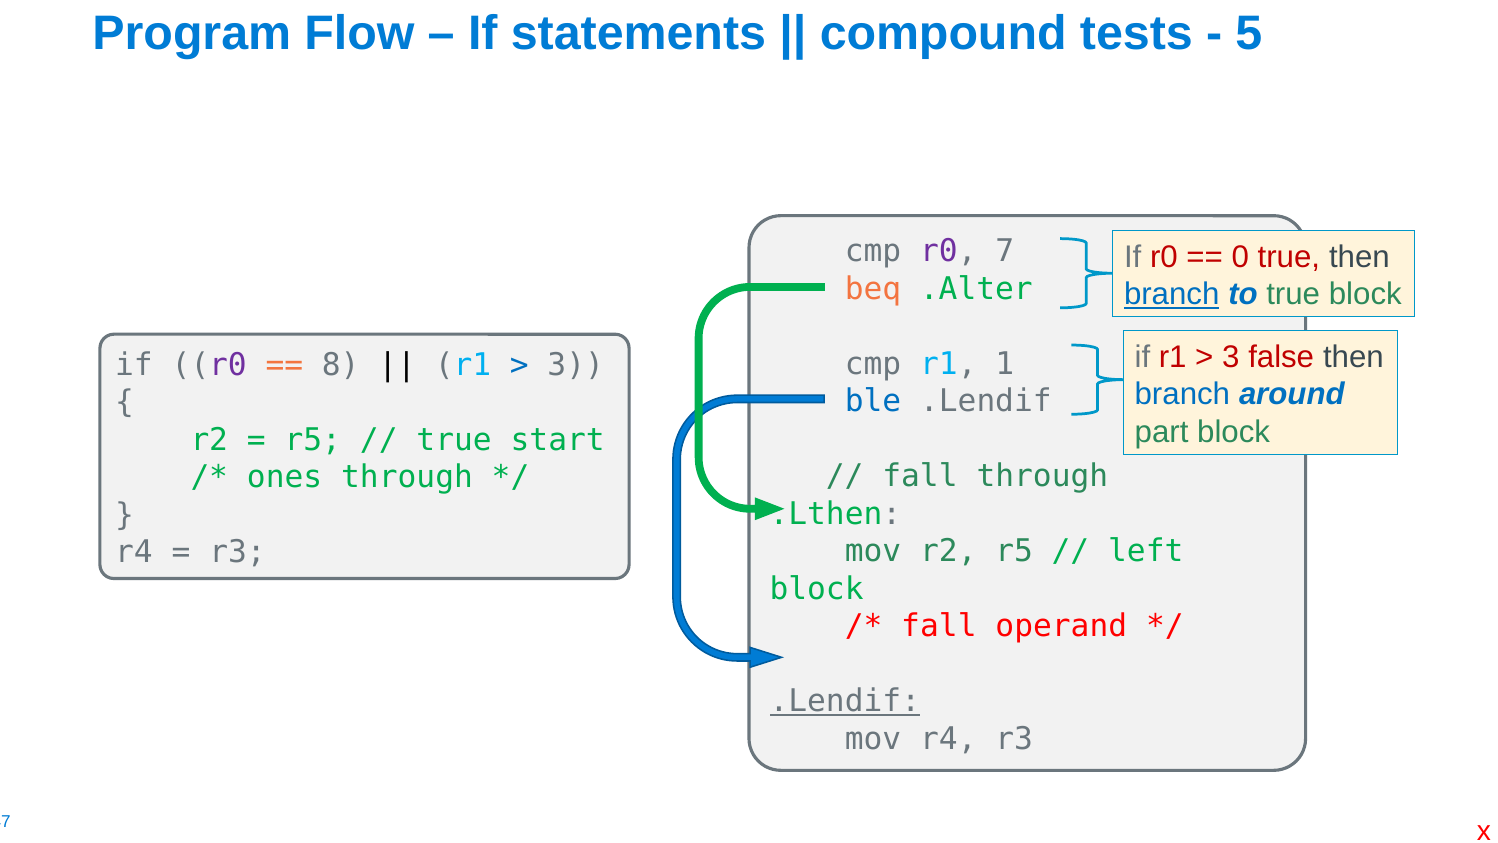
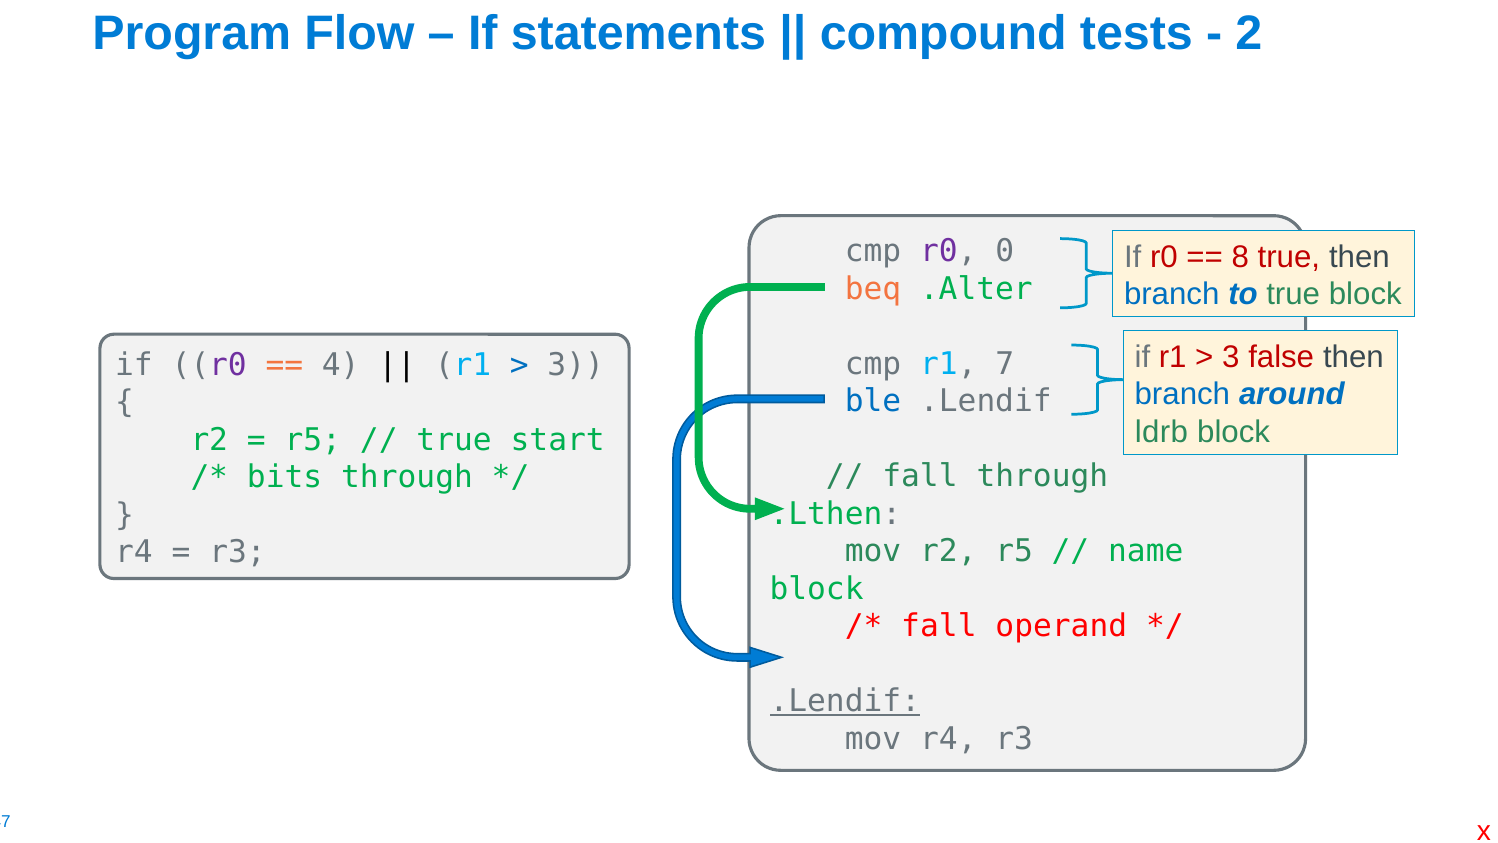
5: 5 -> 2 (1249, 33)
7: 7 -> 0 (1005, 251)
0: 0 -> 8 (1240, 257)
branch underline: present -> none (1172, 294)
1: 1 -> 7 (1005, 364)
8: 8 -> 4 (341, 365)
part: part -> ldrb (1161, 432)
ones: ones -> bits (285, 477)
left: left -> name (1146, 551)
